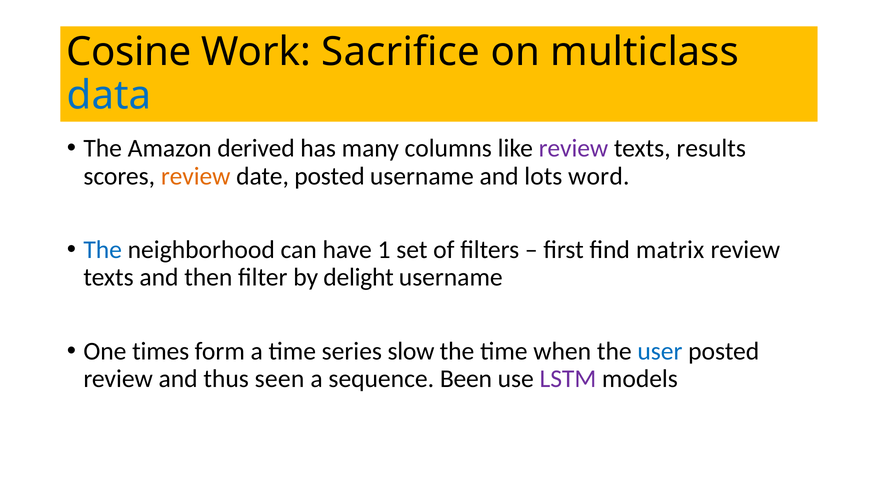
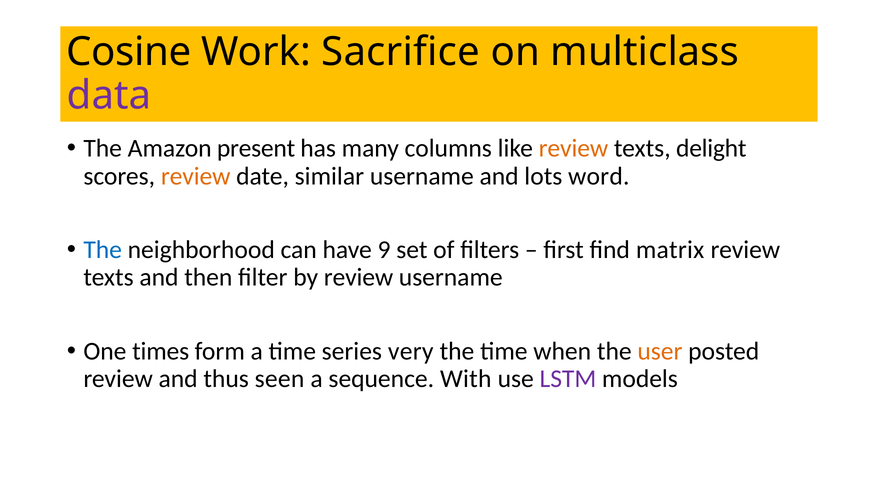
data colour: blue -> purple (109, 95)
derived: derived -> present (256, 148)
review colour: purple -> orange (573, 148)
results: results -> delight (711, 148)
date posted: posted -> similar (329, 176)
1: 1 -> 9 (384, 250)
by delight: delight -> review (359, 277)
slow: slow -> very (411, 351)
user colour: blue -> orange (660, 351)
Been: Been -> With (466, 379)
